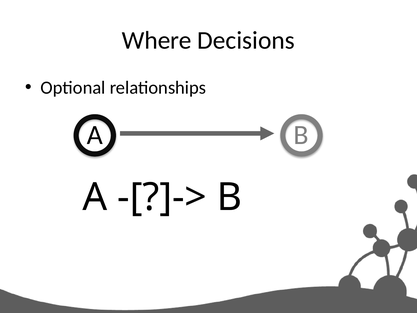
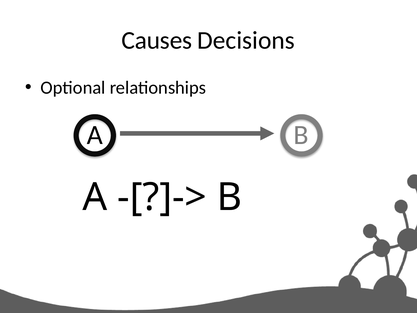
Where: Where -> Causes (157, 40)
